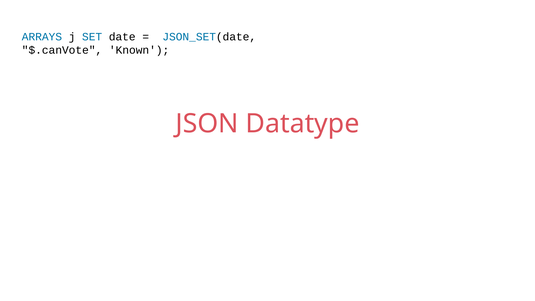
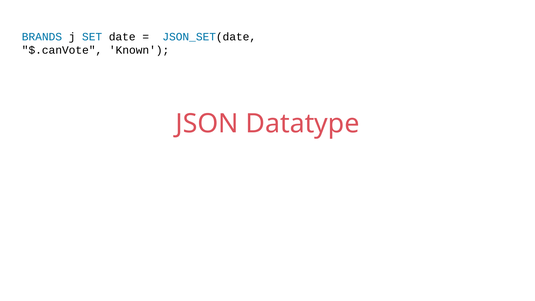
ARRAYS: ARRAYS -> BRANDS (42, 37)
